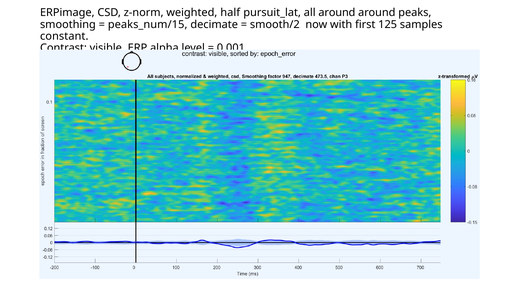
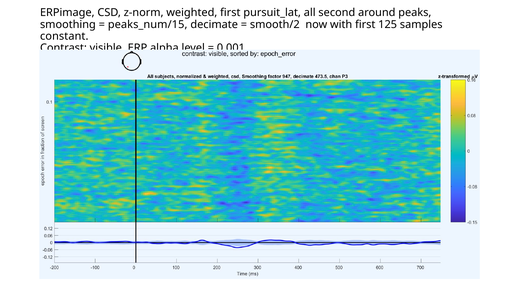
weighted half: half -> first (230, 13)
all around: around -> second (337, 13)
